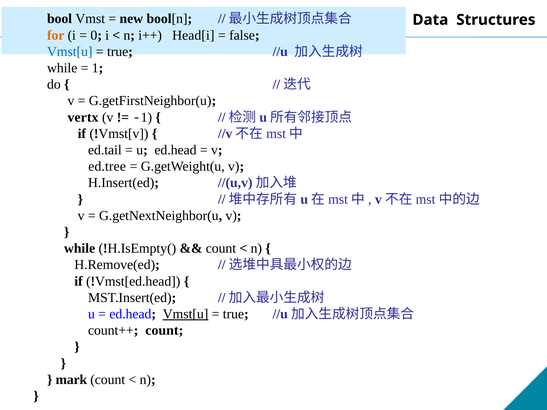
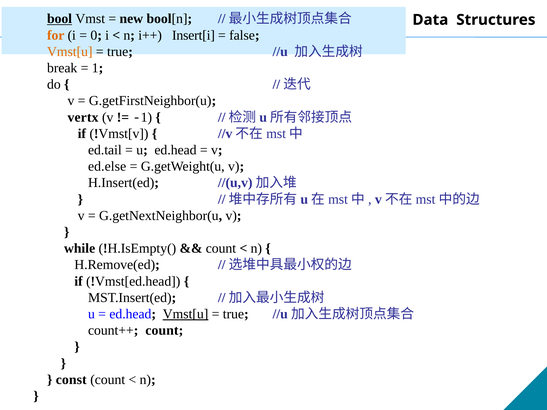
bool underline: none -> present (60, 19)
Head[i: Head[i -> Insert[i (193, 35)
Vmst[u colour: blue -> orange (70, 52)
while: while -> break (62, 68)
ed.tree: ed.tree -> ed.else (107, 166)
mark: mark -> const (71, 380)
